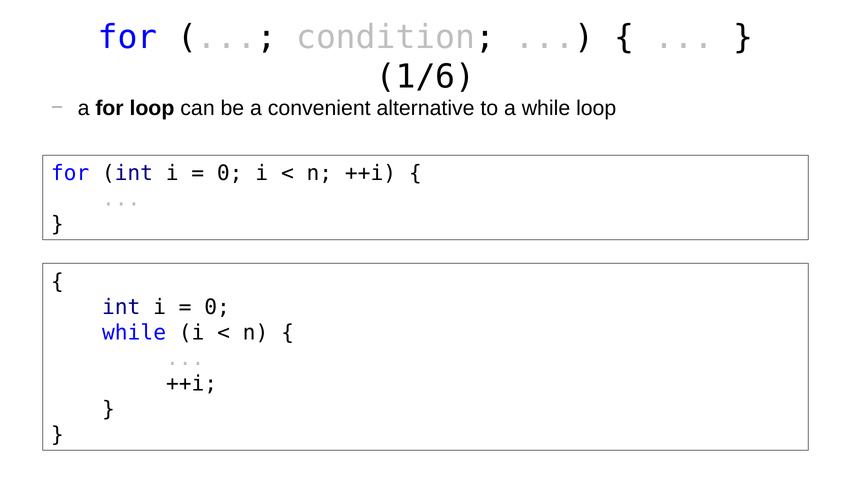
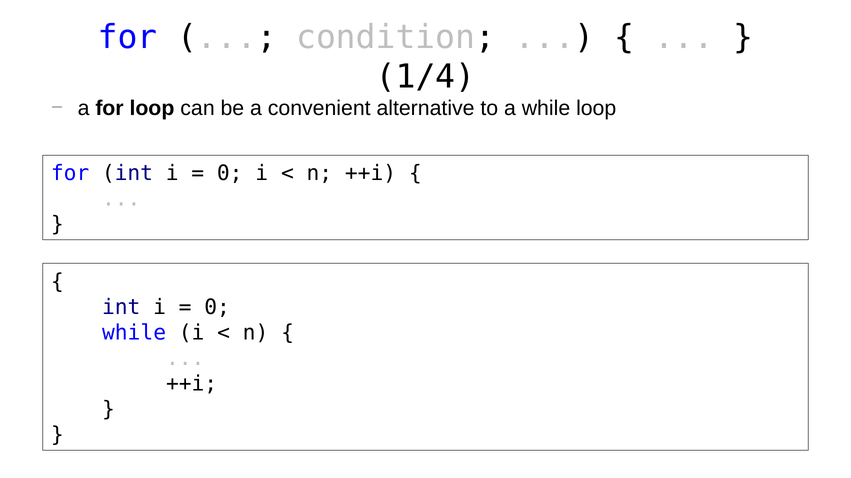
1/6: 1/6 -> 1/4 (426, 77)
